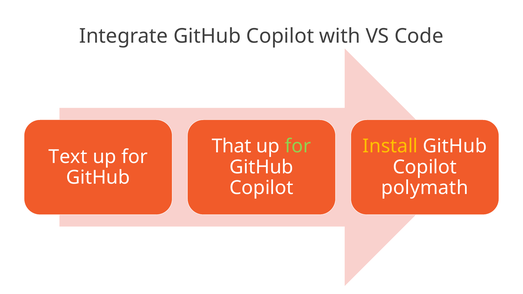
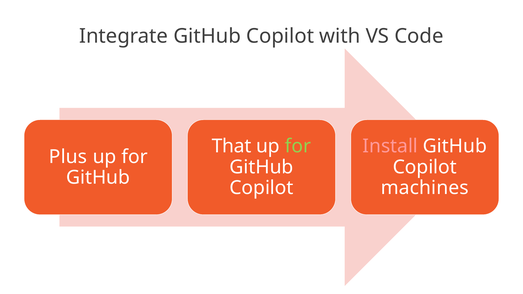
Install colour: yellow -> pink (390, 146)
Text: Text -> Plus (68, 157)
polymath: polymath -> machines (425, 188)
